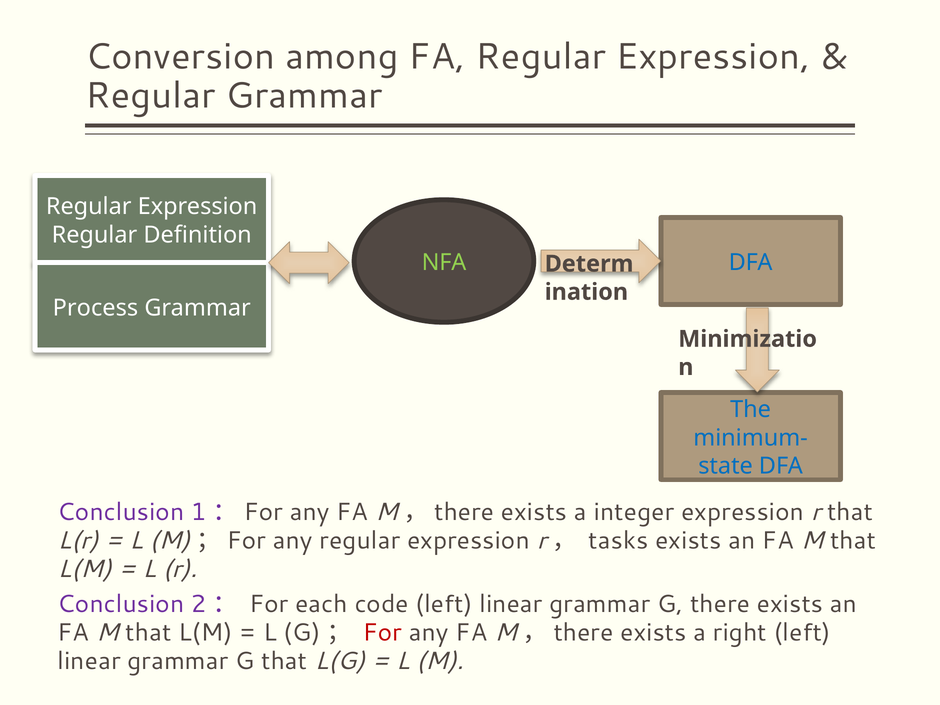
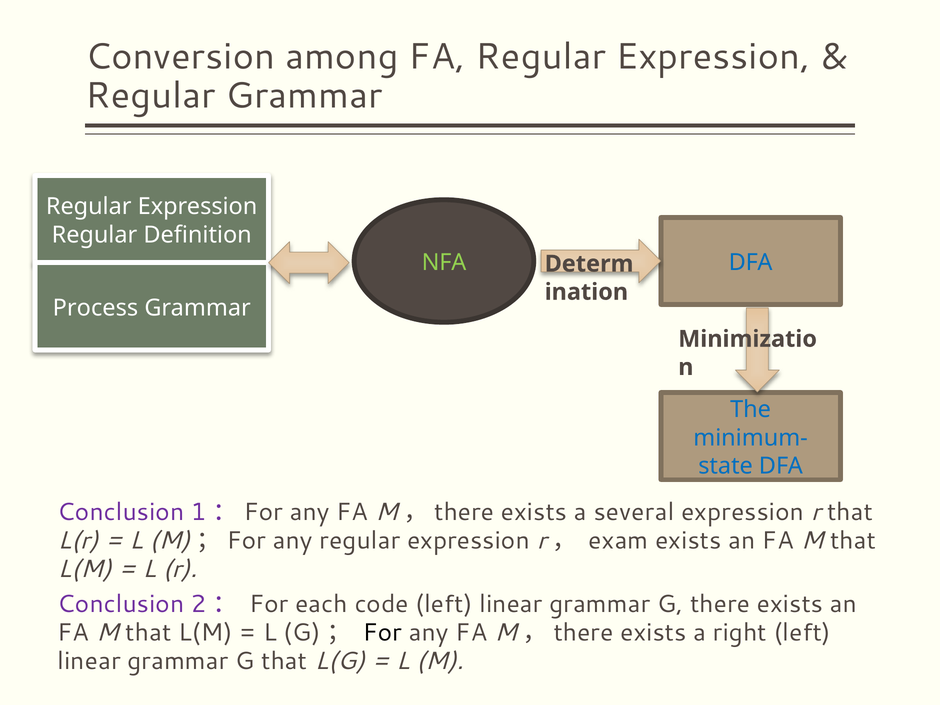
integer: integer -> several (634, 512)
tasks: tasks -> exam (618, 541)
For colour: red -> black (382, 633)
